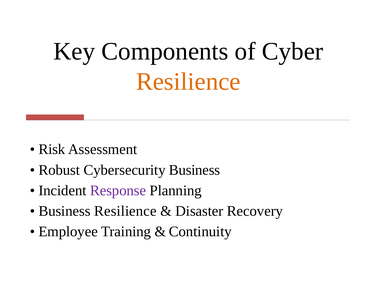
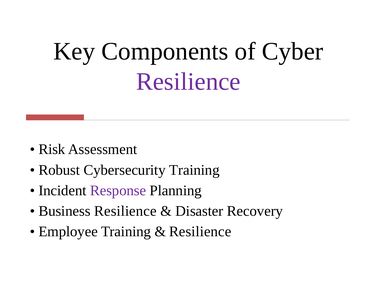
Resilience colour: orange -> purple (188, 81)
Cybersecurity Business: Business -> Training (194, 170)
Continuity: Continuity -> Resilience (200, 231)
